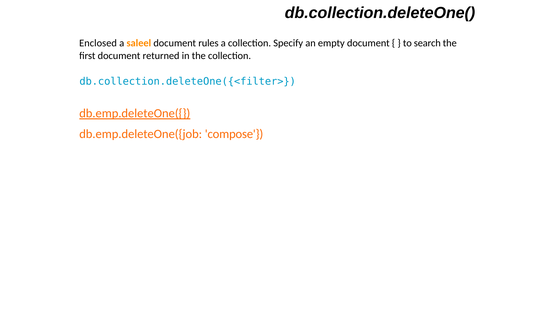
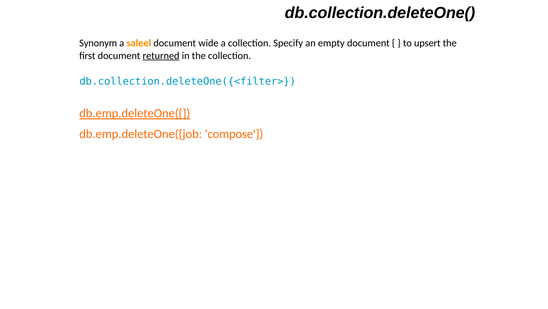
Enclosed: Enclosed -> Synonym (98, 43)
rules: rules -> wide (208, 43)
search: search -> upsert (427, 43)
returned underline: none -> present (161, 55)
